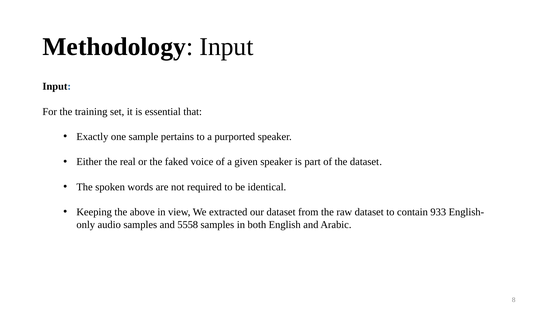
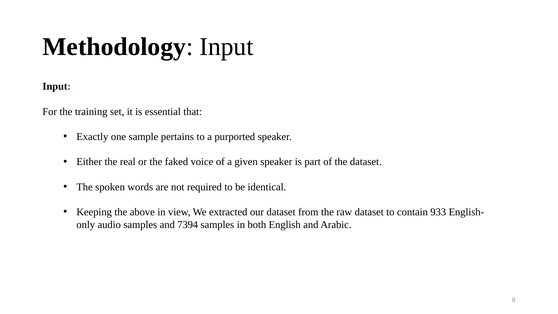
5558: 5558 -> 7394 (188, 225)
